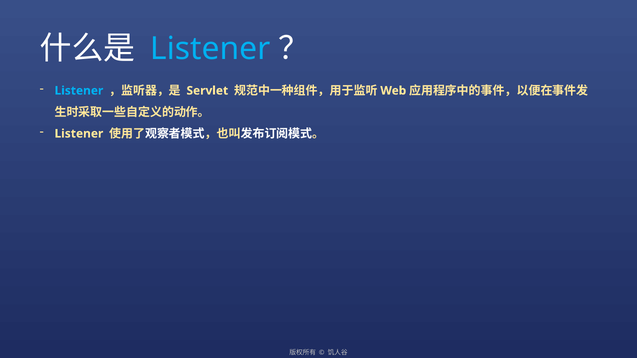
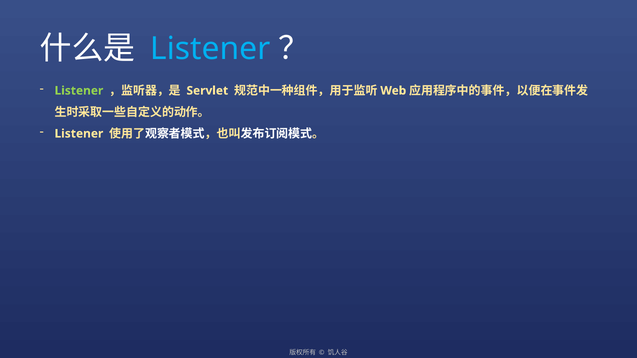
Listener colour: light blue -> light green (79, 91)
